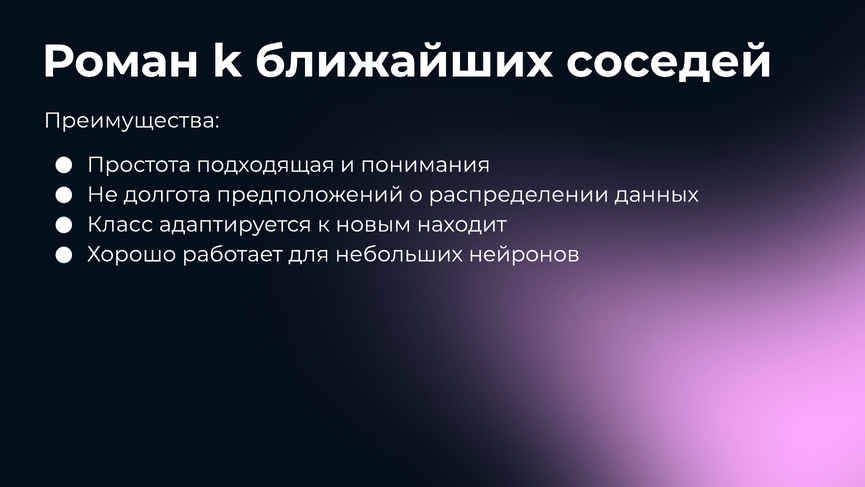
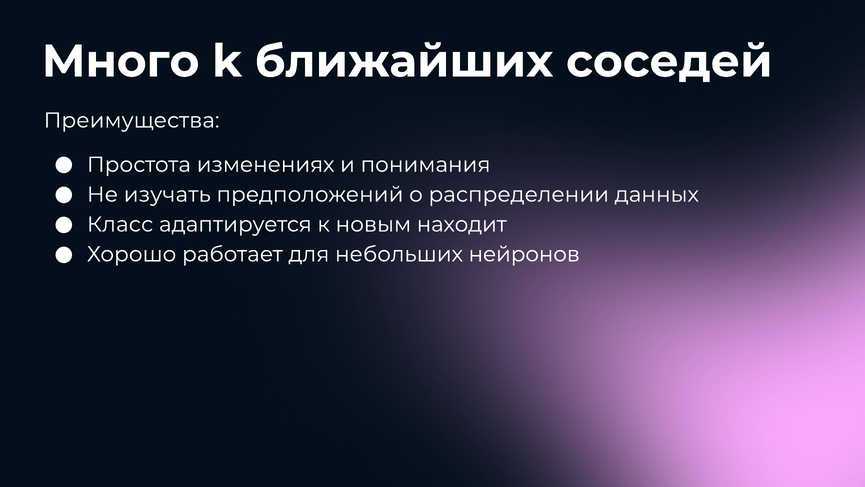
Роман: Роман -> Много (121, 61)
подходящая: подходящая -> изменениях (266, 165)
долгота: долгота -> изучать (167, 194)
